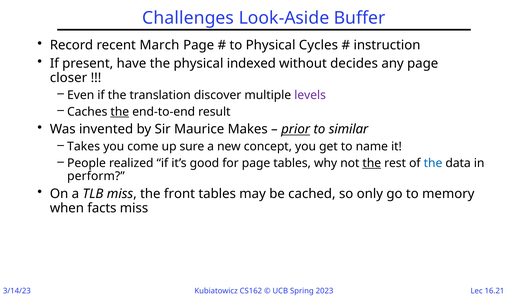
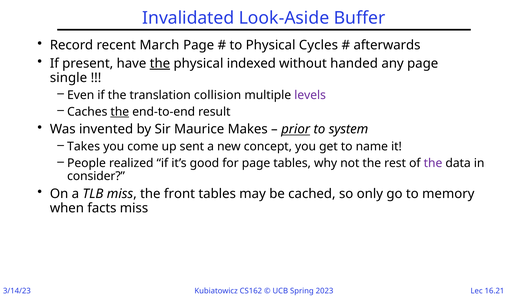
Challenges: Challenges -> Invalidated (188, 18)
instruction: instruction -> afterwards (387, 45)
the underline: none -> present (160, 63)
decides: decides -> handed (354, 63)
closer: closer -> single (69, 78)
discover: discover -> collision (218, 95)
similar: similar -> system (349, 129)
sure: sure -> sent (192, 147)
the underline: present -> none (372, 163)
the colour: blue -> purple (433, 163)
perform: perform -> consider (96, 176)
